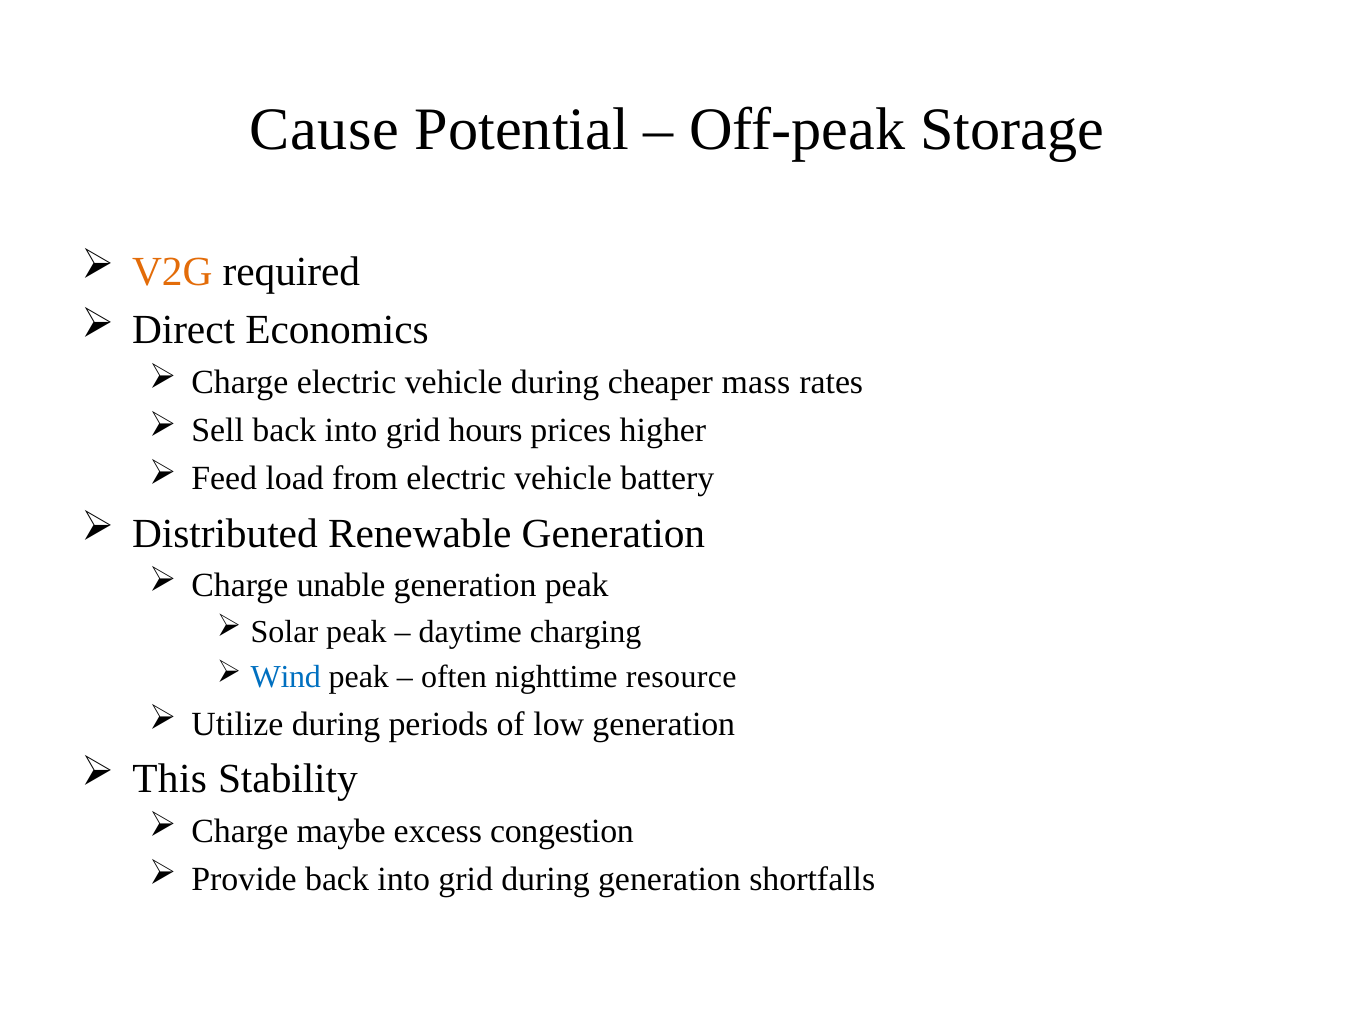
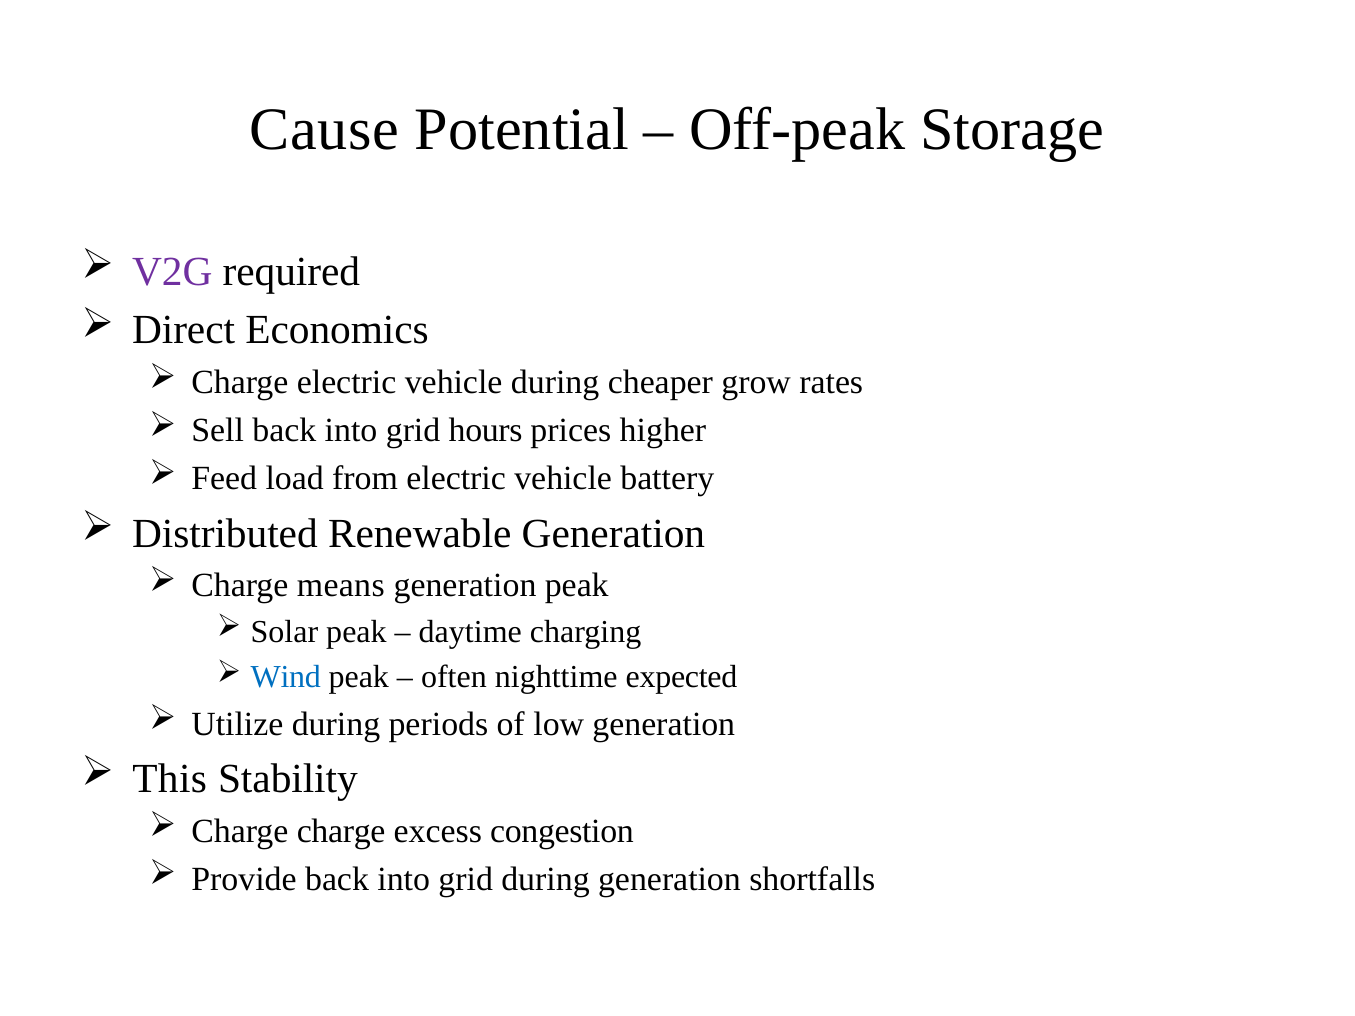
V2G colour: orange -> purple (172, 272)
mass: mass -> grow (756, 382)
unable: unable -> means (341, 586)
resource: resource -> expected (682, 677)
Charge maybe: maybe -> charge (341, 831)
